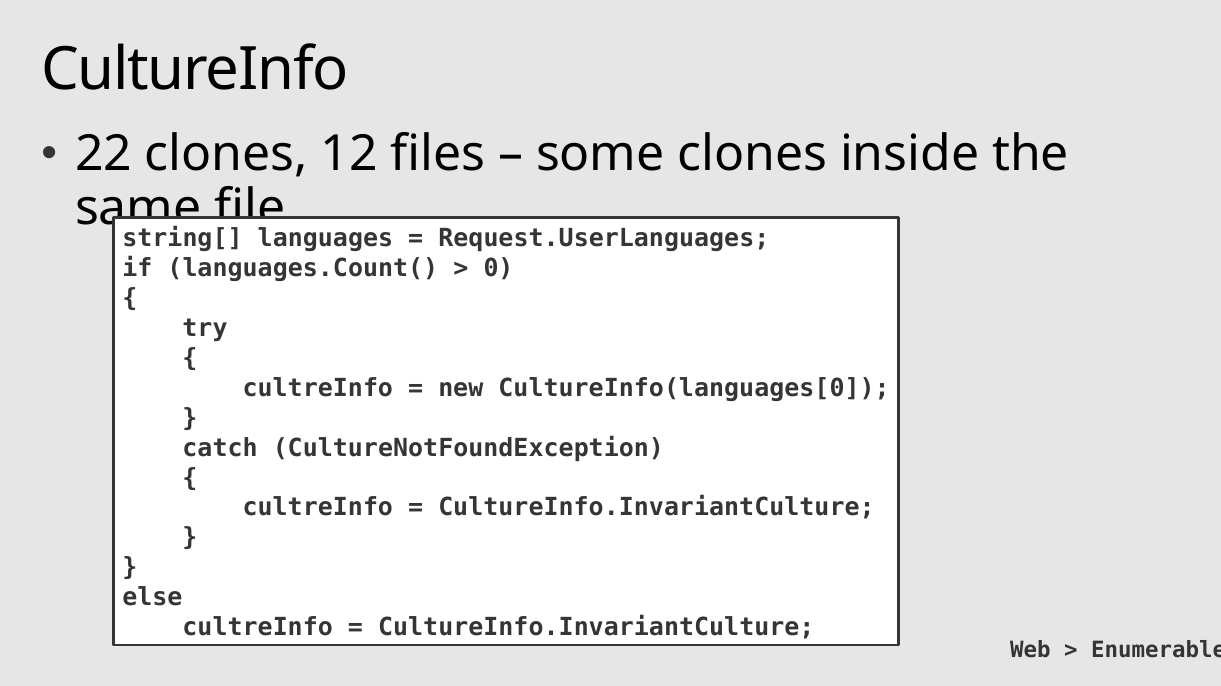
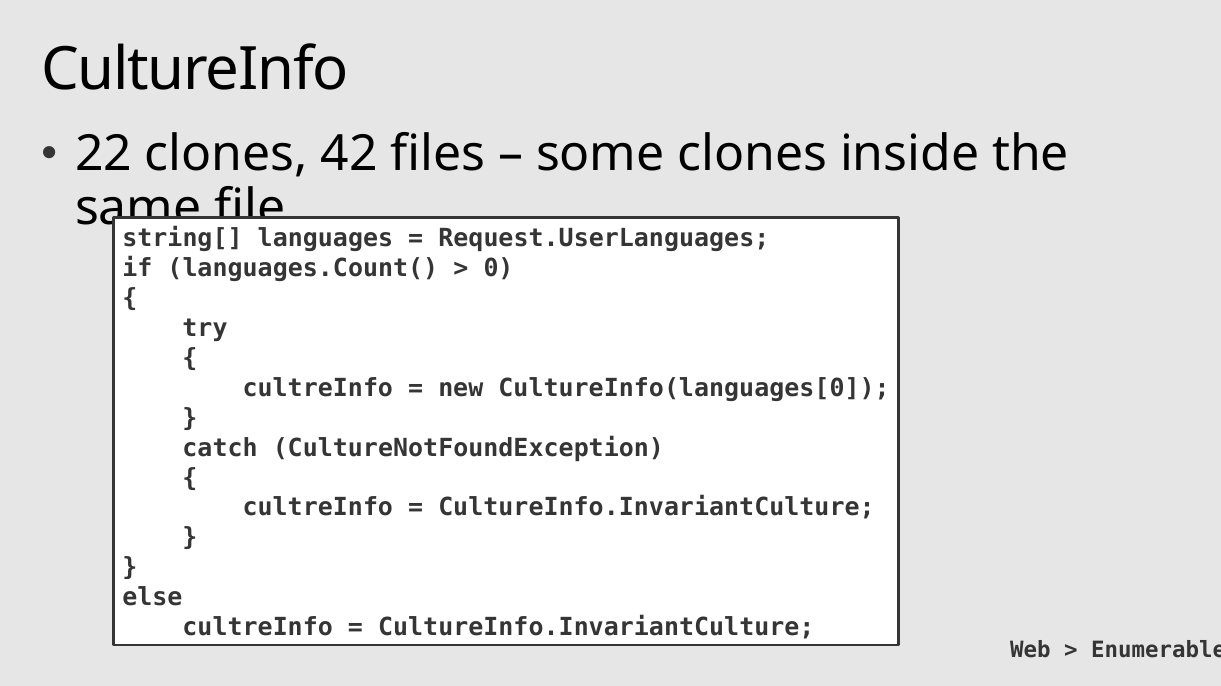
12: 12 -> 42 (349, 155)
